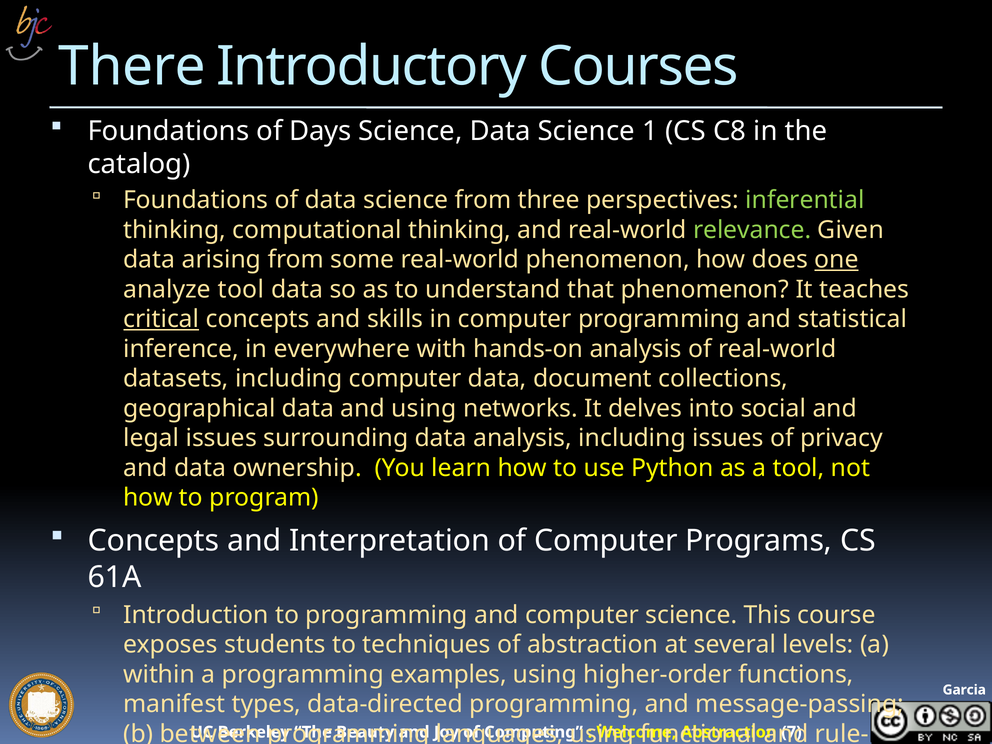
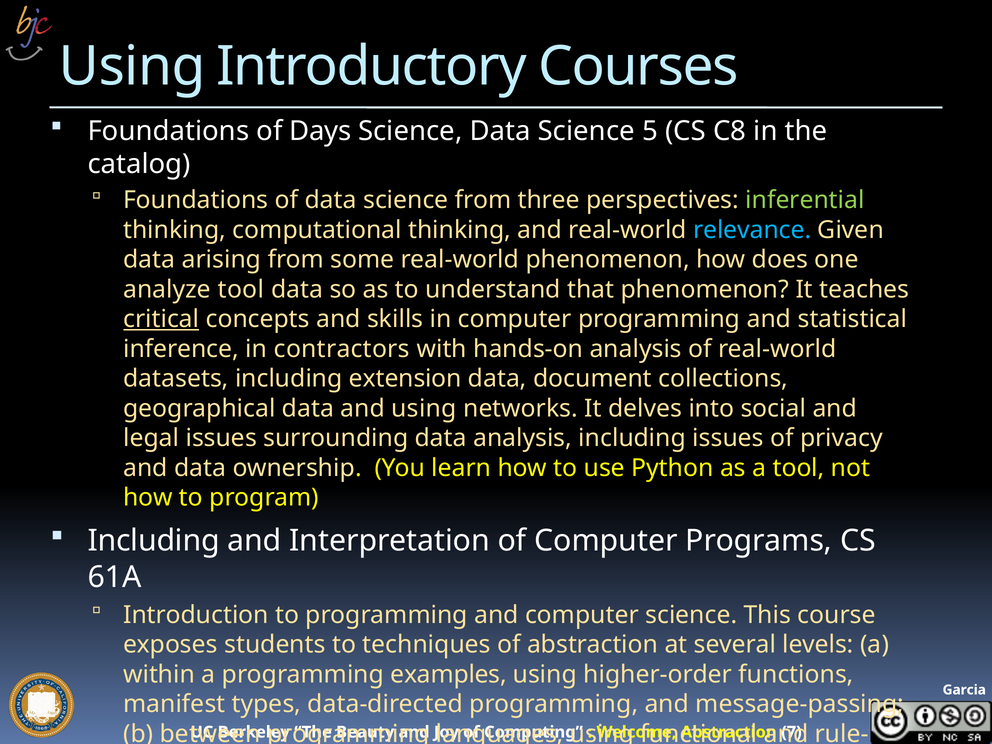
There: There -> Using (132, 67)
1: 1 -> 5 (650, 131)
relevance colour: light green -> light blue (752, 230)
one underline: present -> none (836, 260)
everywhere: everywhere -> contractors (342, 349)
including computer: computer -> extension (405, 379)
Concepts: Concepts -> Including (154, 541)
